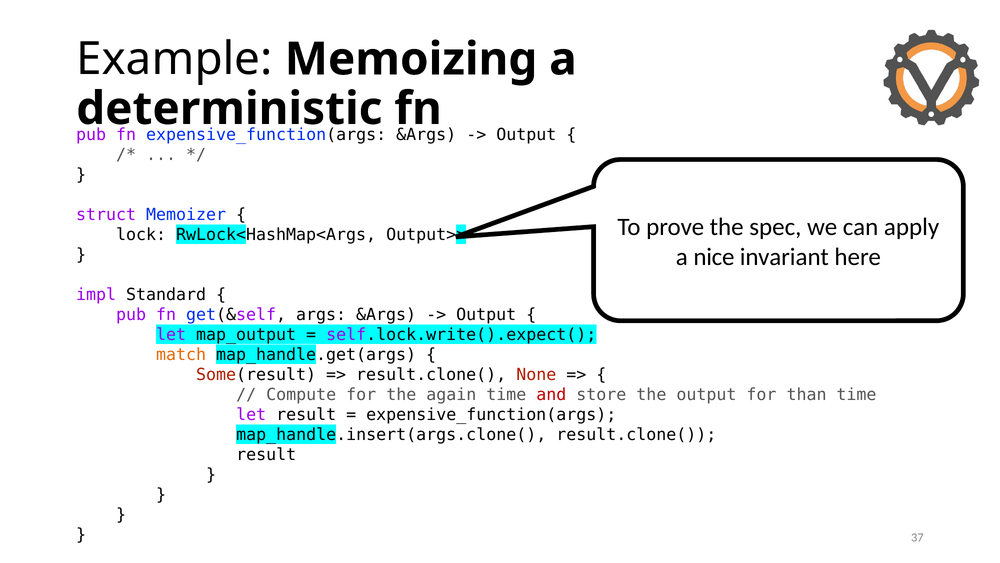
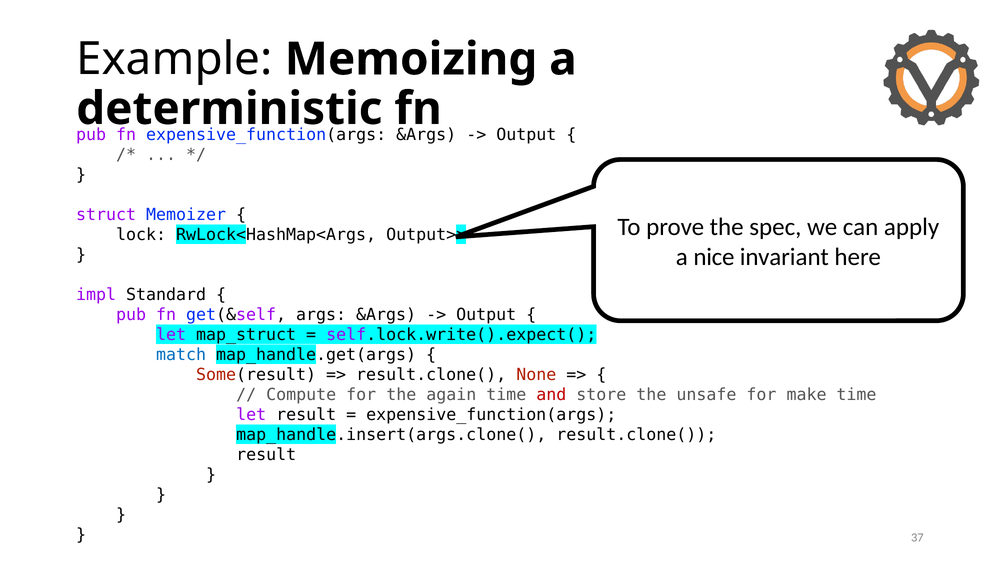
map_output: map_output -> map_struct (246, 334)
match colour: orange -> blue (181, 354)
the output: output -> unsafe (706, 394)
than: than -> make (807, 394)
